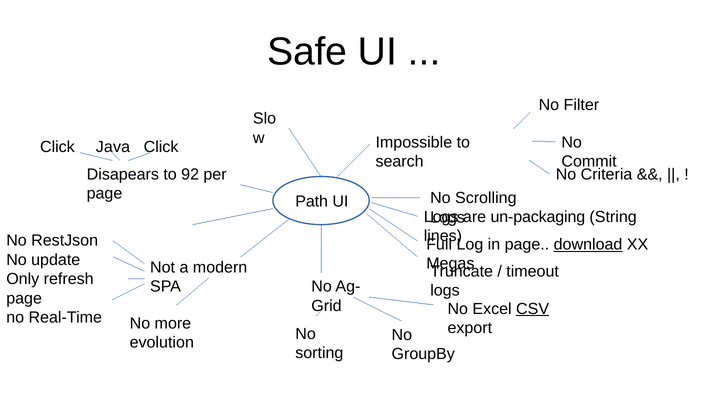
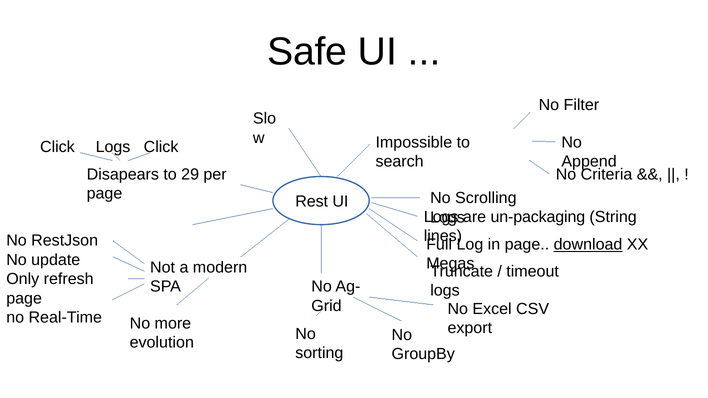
Click Java: Java -> Logs (113, 147)
Commit: Commit -> Append (589, 162)
92: 92 -> 29 (190, 174)
Path: Path -> Rest (312, 201)
CSV underline: present -> none (533, 309)
